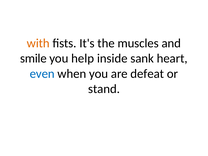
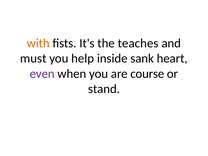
muscles: muscles -> teaches (138, 43)
smile: smile -> must (33, 58)
even colour: blue -> purple (42, 74)
defeat: defeat -> course (147, 74)
